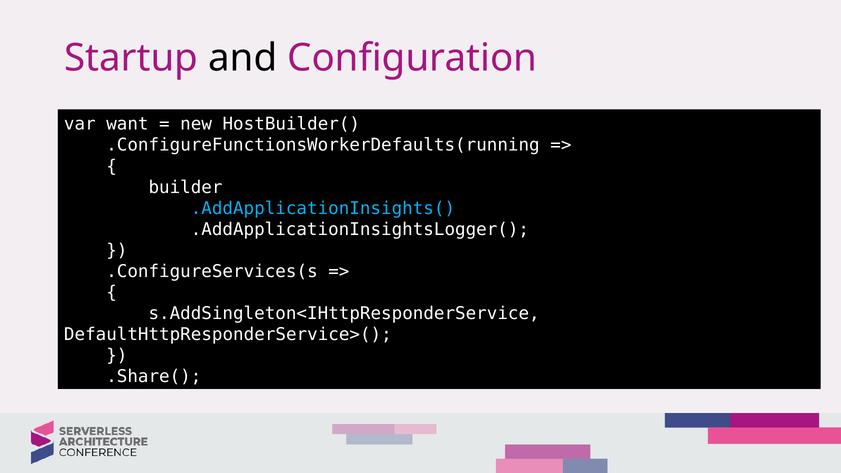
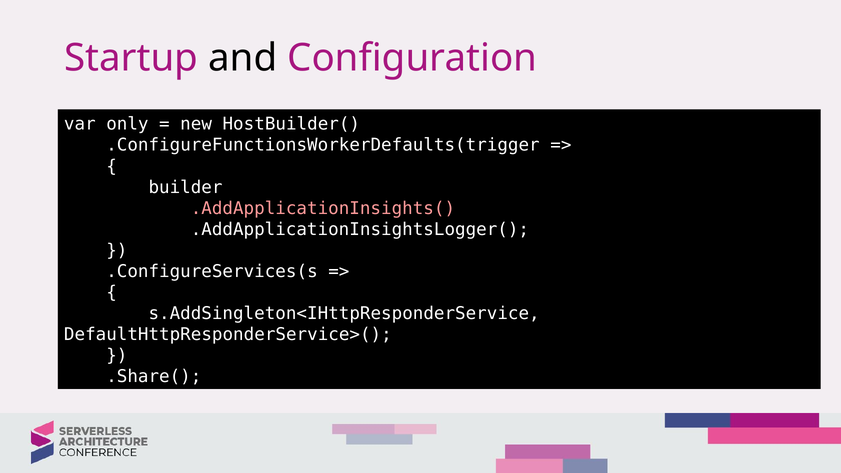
want: want -> only (127, 124)
.ConfigureFunctionsWorkerDefaults(running: .ConfigureFunctionsWorkerDefaults(running -> .ConfigureFunctionsWorkerDefaults(trigger (323, 145)
.AddApplicationInsights( colour: light blue -> pink (323, 208)
